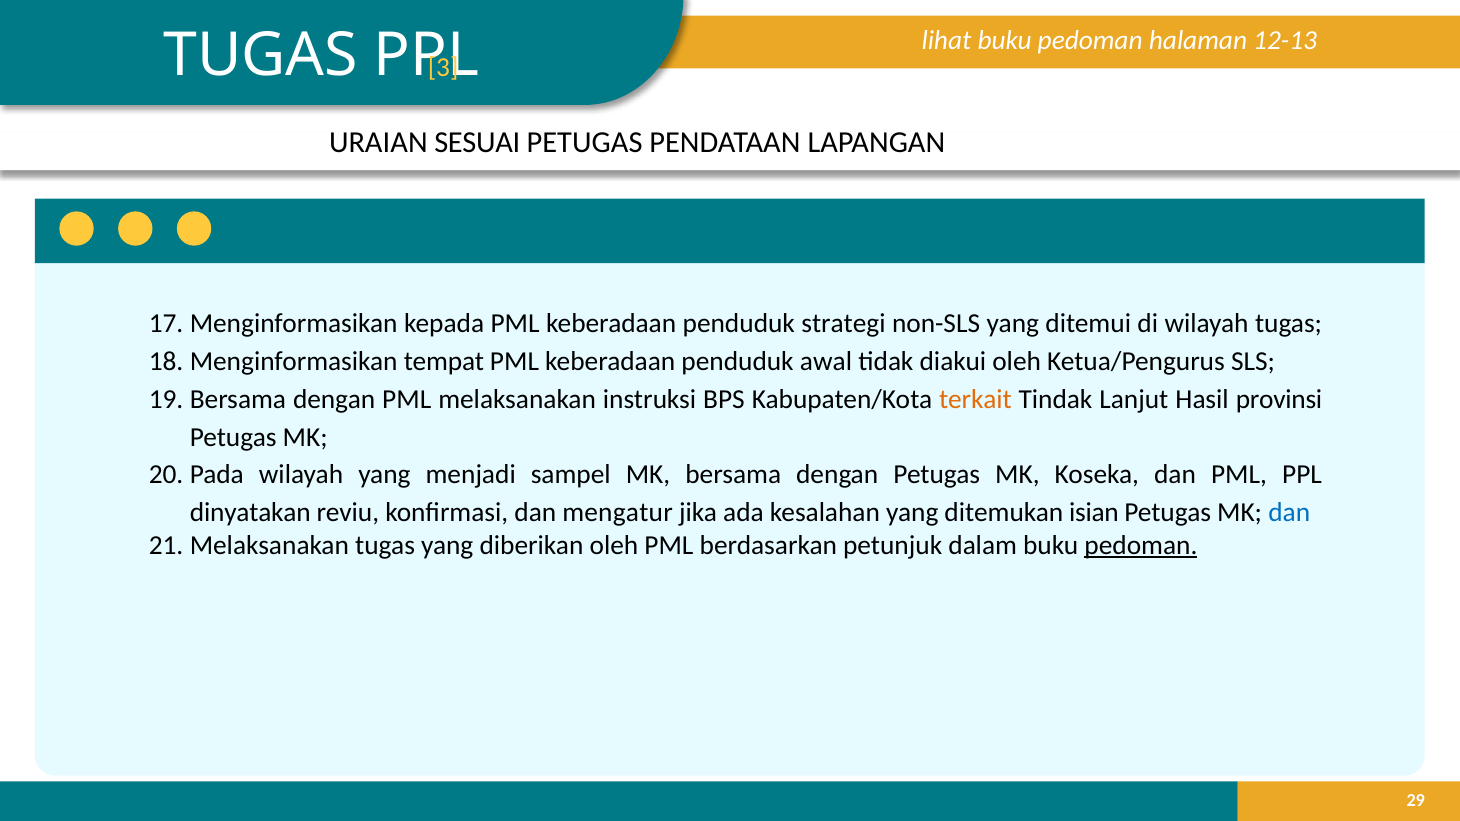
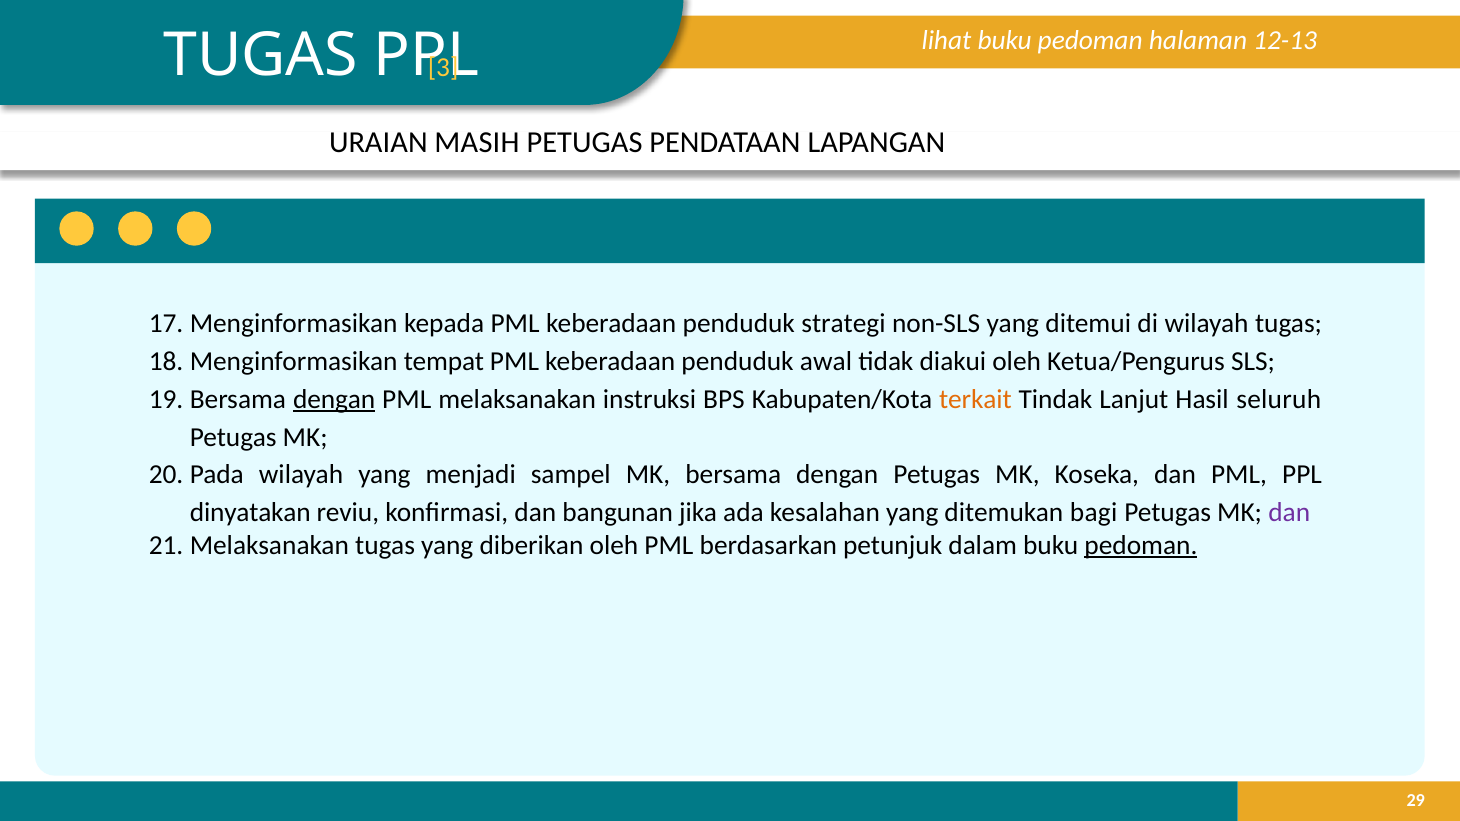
SESUAI: SESUAI -> MASIH (477, 143)
dengan underline: none -> present (334, 400)
provinsi: provinsi -> seluruh (1279, 400)
mengatur: mengatur -> bangunan (618, 513)
isian: isian -> bagi (1094, 513)
dan colour: blue -> purple (1289, 513)
